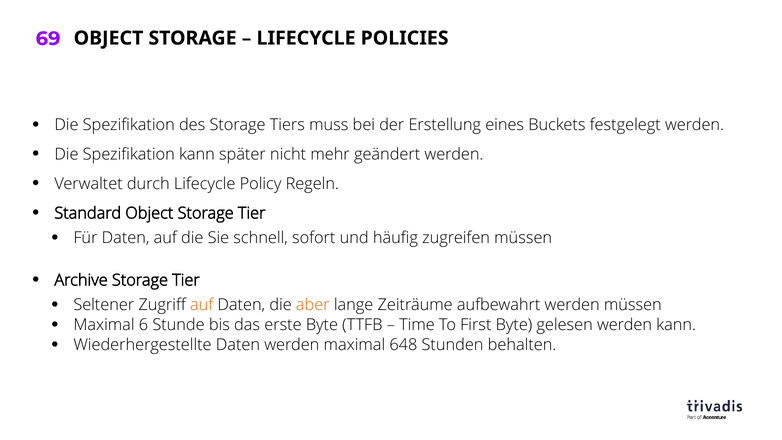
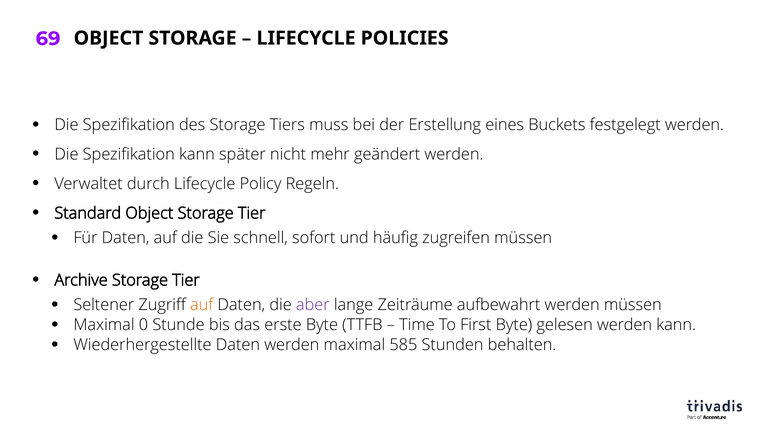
aber colour: orange -> purple (313, 305)
6: 6 -> 0 (143, 325)
648: 648 -> 585 (403, 345)
